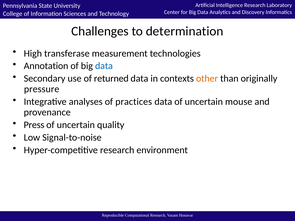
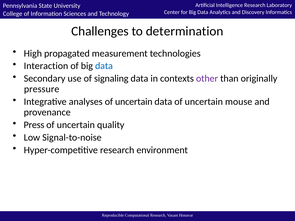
transferase: transferase -> propagated (67, 53)
Annotation: Annotation -> Interaction (46, 66)
returned: returned -> signaling (111, 79)
other colour: orange -> purple (207, 79)
analyses of practices: practices -> uncertain (134, 102)
